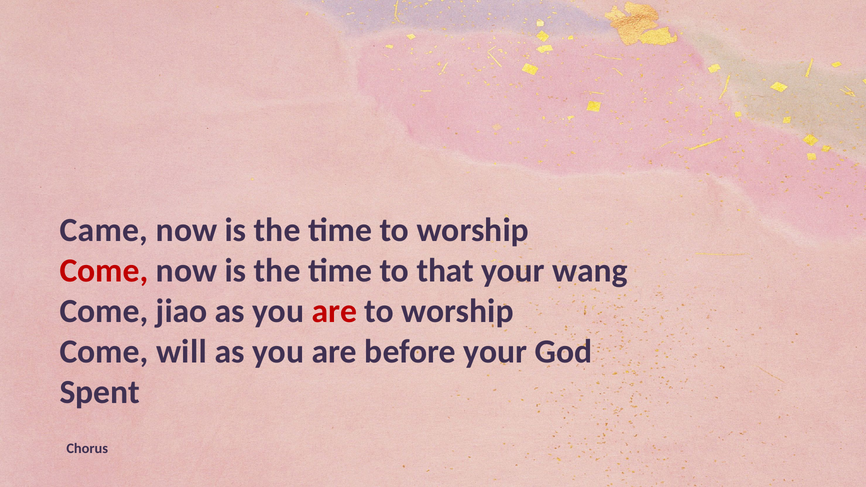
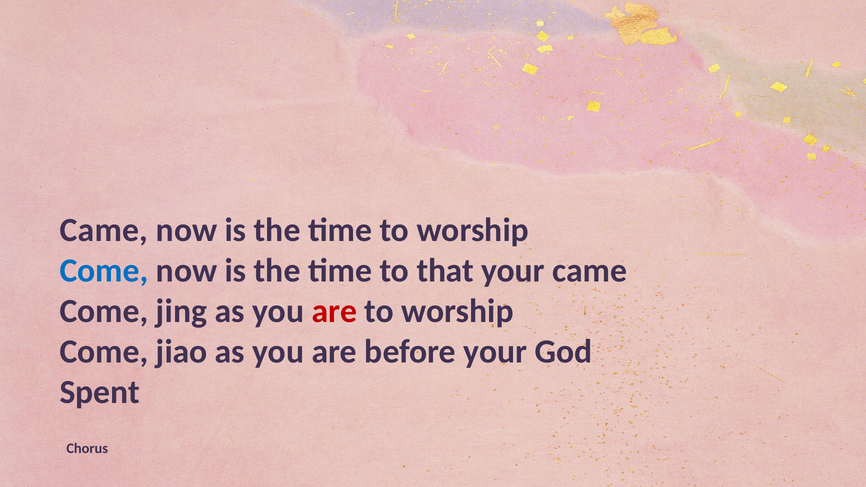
Come colour: red -> blue (104, 271)
your wang: wang -> came (590, 271)
jiao: jiao -> jing (182, 311)
will: will -> jiao (182, 352)
